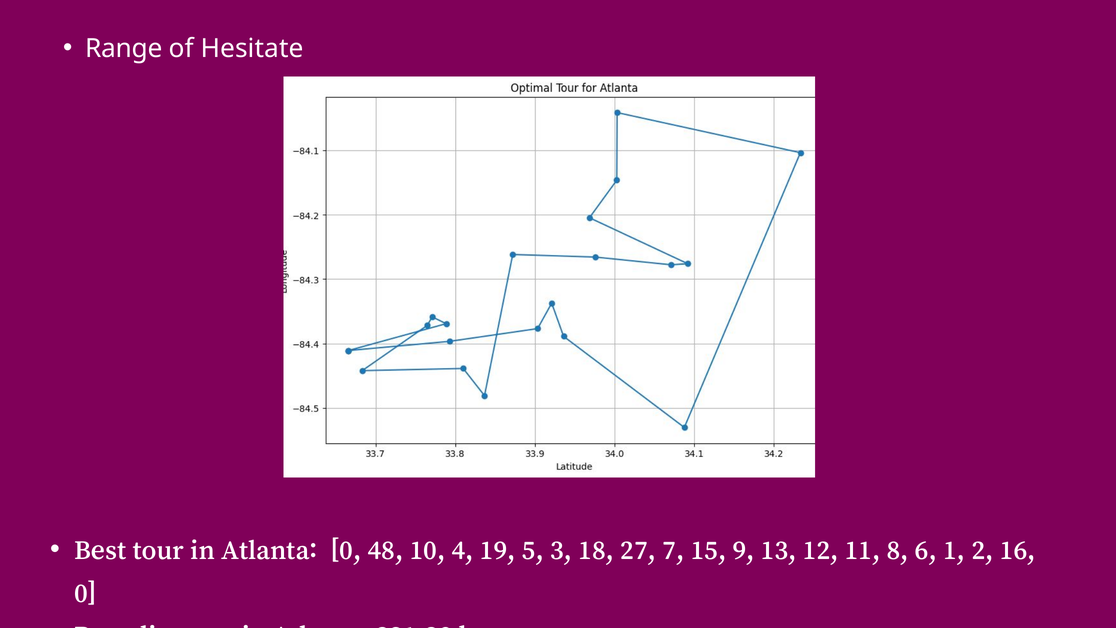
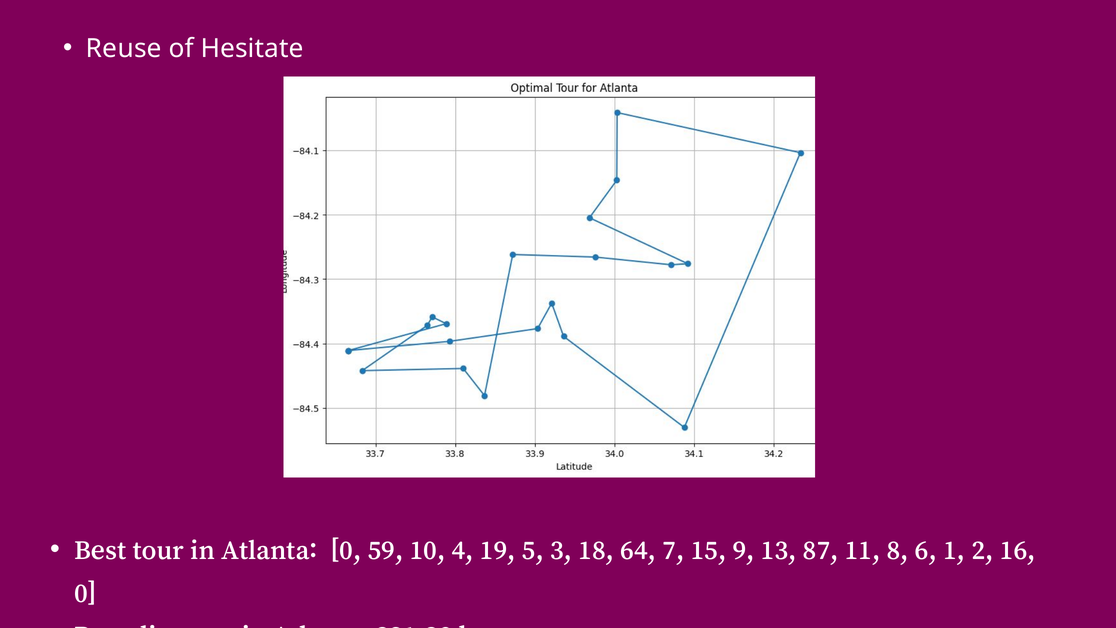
Range: Range -> Reuse (124, 49)
48: 48 -> 59 (386, 550)
27: 27 -> 64 (638, 550)
12: 12 -> 87 (821, 550)
